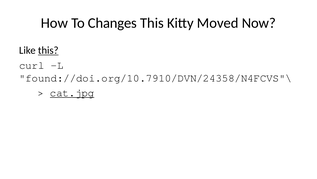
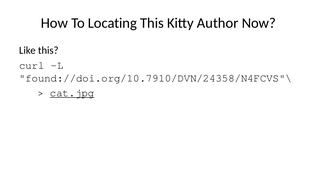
Changes: Changes -> Locating (112, 23)
Moved: Moved -> Author (218, 23)
this underline: present -> none (48, 50)
